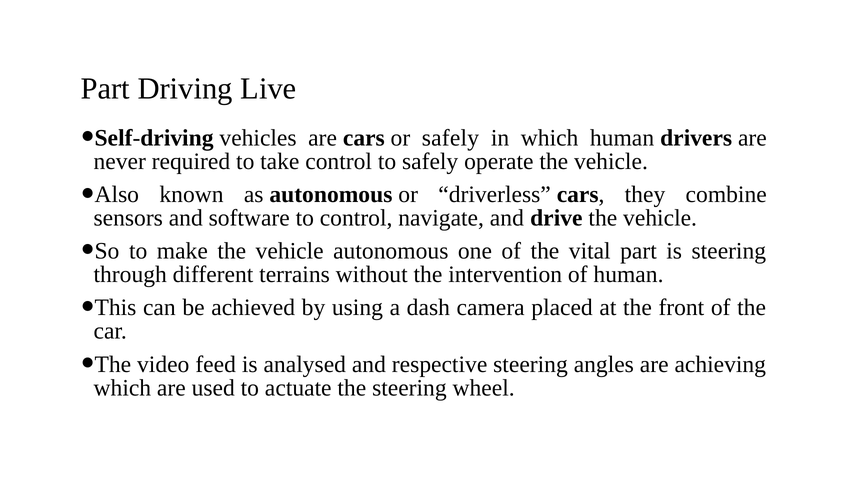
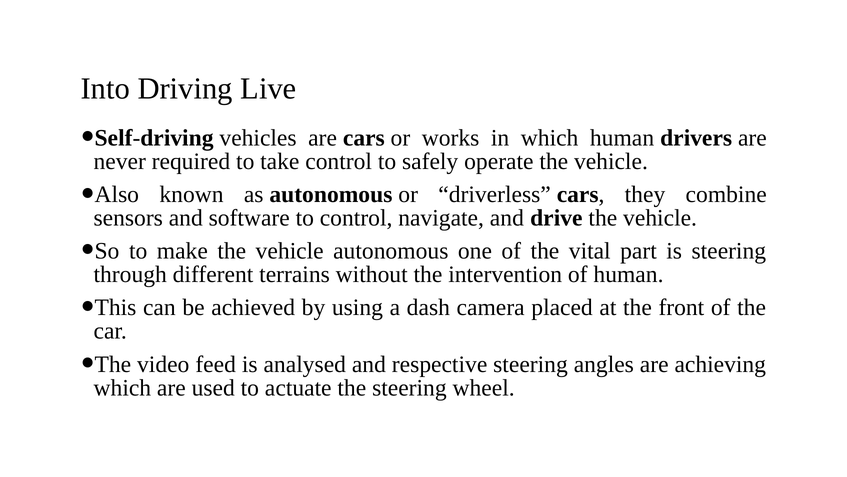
Part: Part -> Into (105, 89)
or safely: safely -> works (451, 138)
